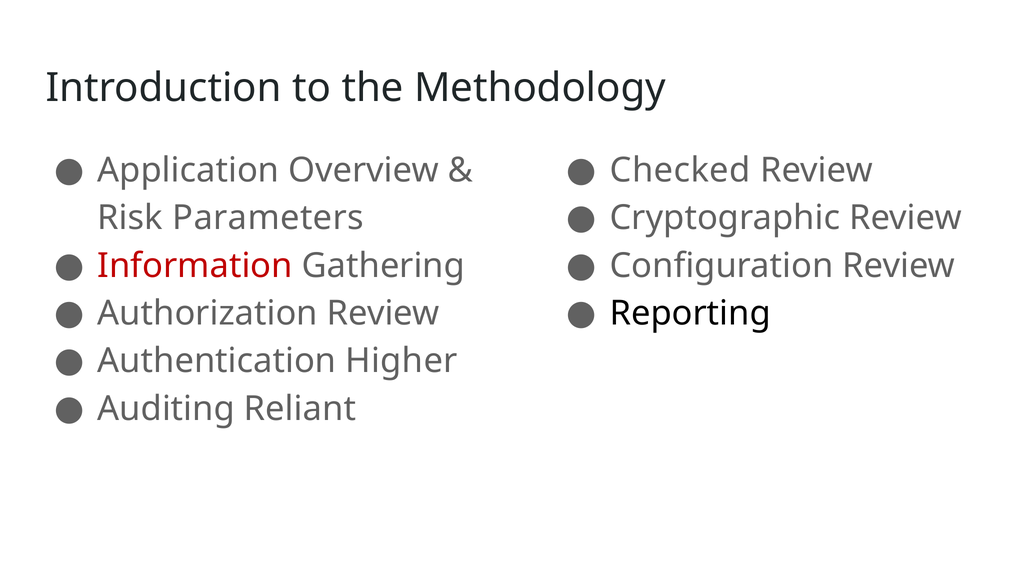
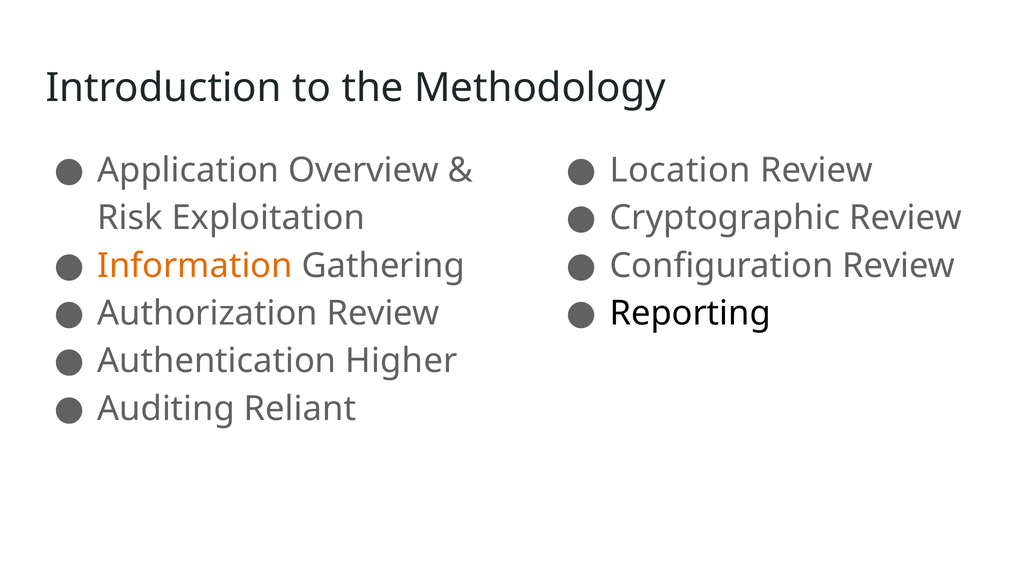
Checked: Checked -> Location (680, 170)
Parameters: Parameters -> Exploitation (268, 218)
Information colour: red -> orange (195, 266)
